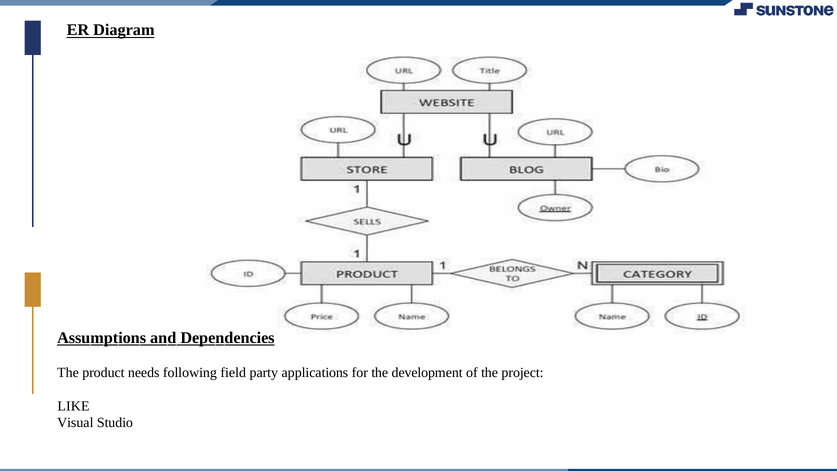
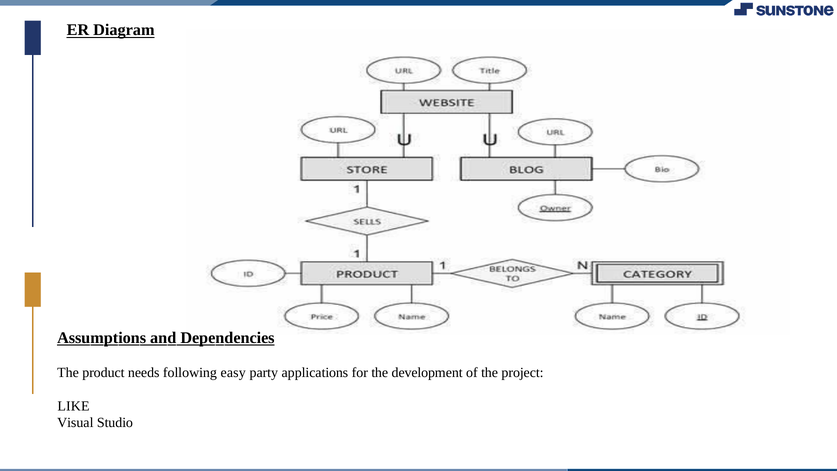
field: field -> easy (233, 372)
